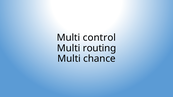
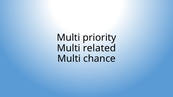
control: control -> priority (99, 38)
routing: routing -> related (99, 48)
